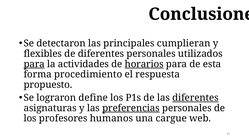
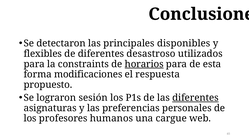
cumplieran: cumplieran -> disponibles (184, 43)
diferentes personales: personales -> desastroso (151, 54)
para underline: present -> none (34, 64)
actividades: actividades -> constraints (83, 64)
procedimiento: procedimiento -> modificaciones (88, 74)
define: define -> sesión (93, 98)
preferencias underline: present -> none (131, 108)
